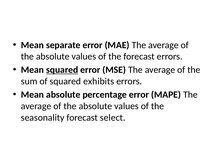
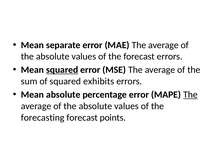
The underline: none -> present (191, 95)
seasonality: seasonality -> forecasting (43, 118)
select: select -> points (113, 118)
